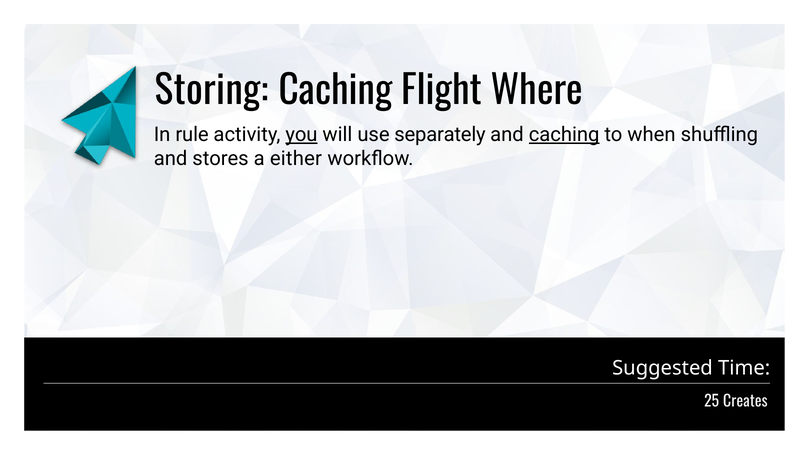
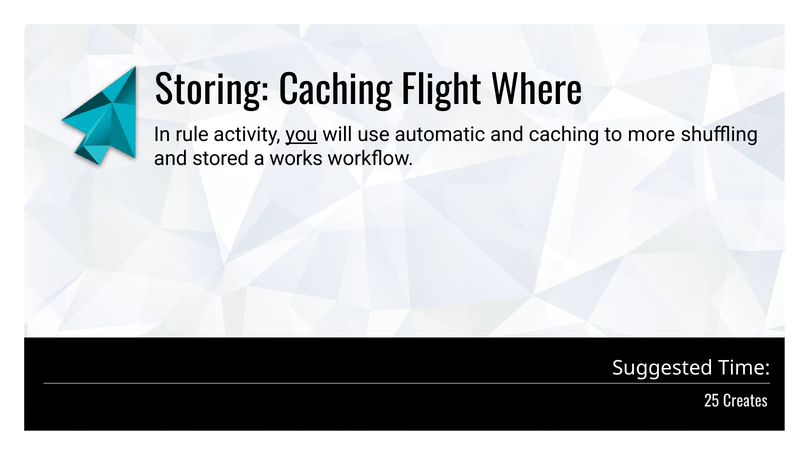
separately: separately -> automatic (440, 135)
caching underline: present -> none (564, 135)
when: when -> more (651, 135)
stores: stores -> stored (221, 159)
either: either -> works (296, 159)
